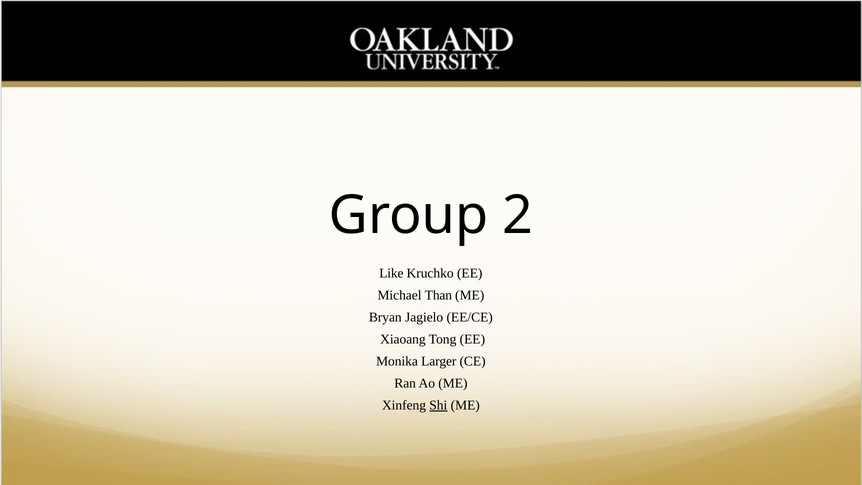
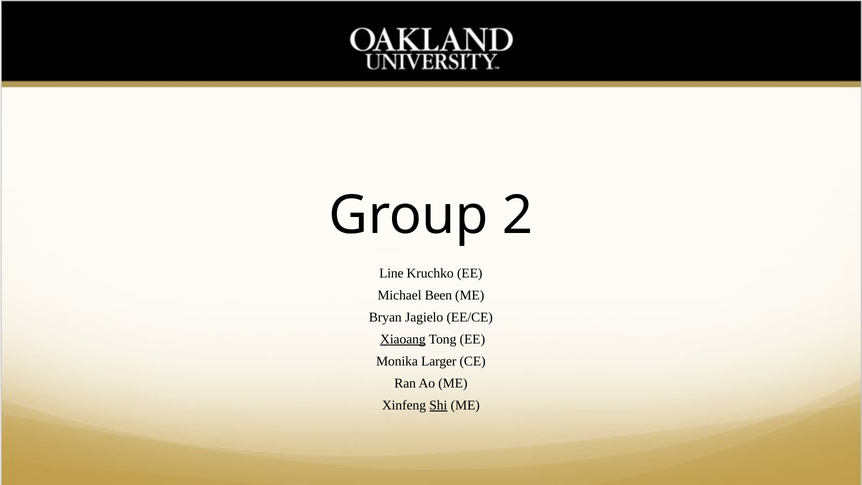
Like: Like -> Line (391, 273)
Than: Than -> Been (438, 295)
Xiaoang underline: none -> present (403, 339)
